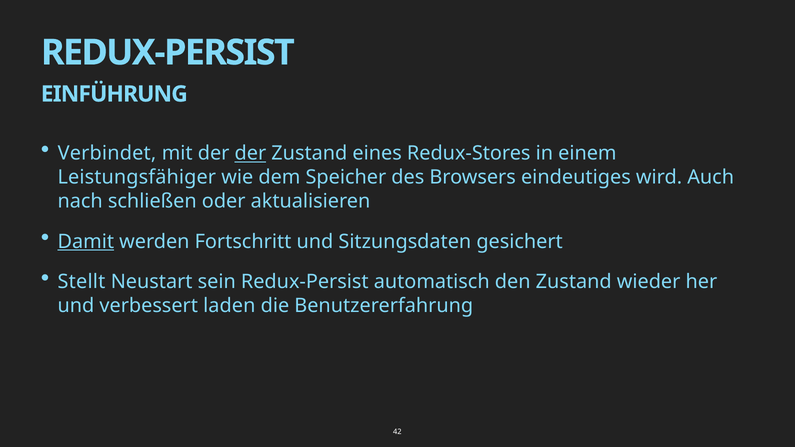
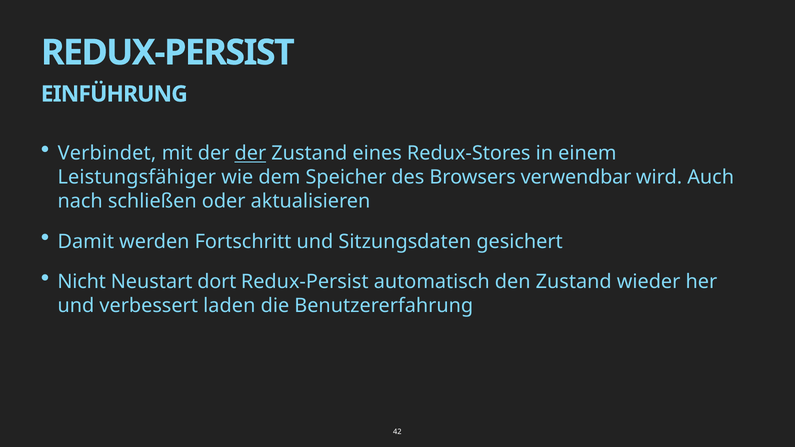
eindeutiges: eindeutiges -> verwendbar (576, 177)
Damit underline: present -> none (86, 242)
Stellt: Stellt -> Nicht (82, 282)
sein: sein -> dort (217, 282)
